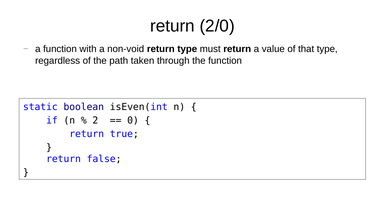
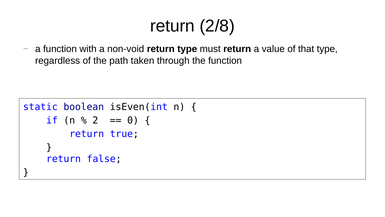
2/0: 2/0 -> 2/8 (217, 26)
